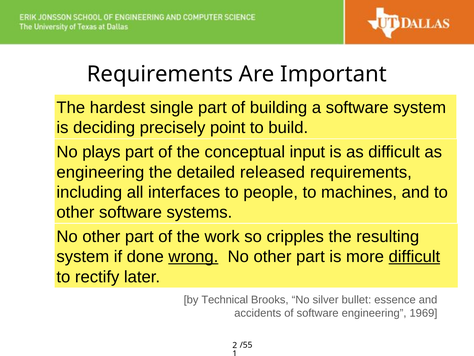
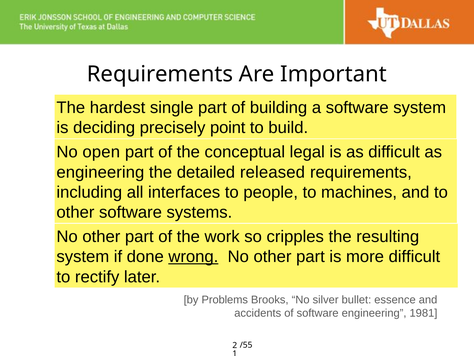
plays: plays -> open (101, 152)
input: input -> legal (307, 152)
difficult underline: present -> none (414, 256)
Technical: Technical -> Problems (225, 299)
1969: 1969 -> 1981 (423, 313)
